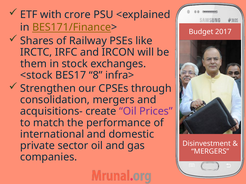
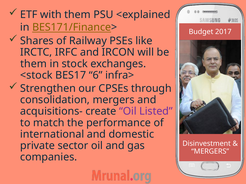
with crore: crore -> them (77, 15)
8: 8 -> 6 (96, 75)
Prices: Prices -> Listed (156, 112)
